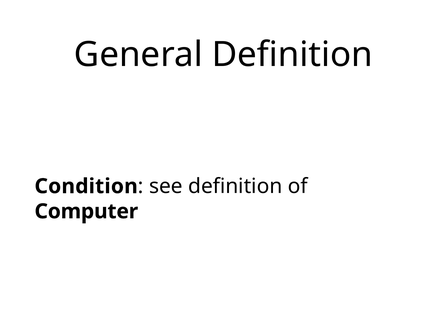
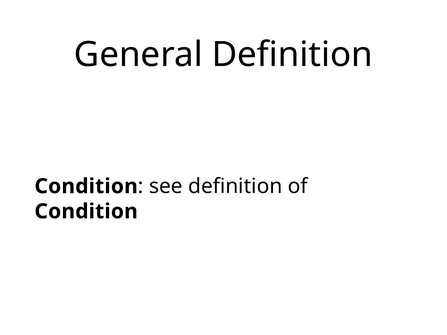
Computer: Computer -> Condition (86, 212)
